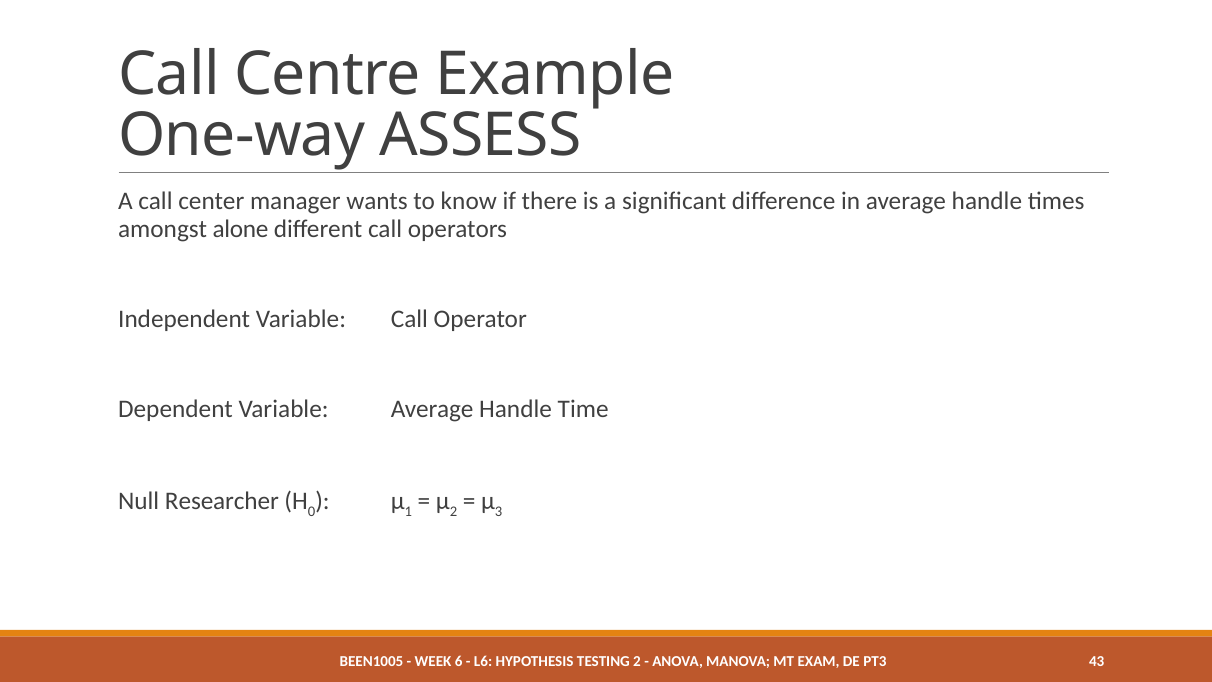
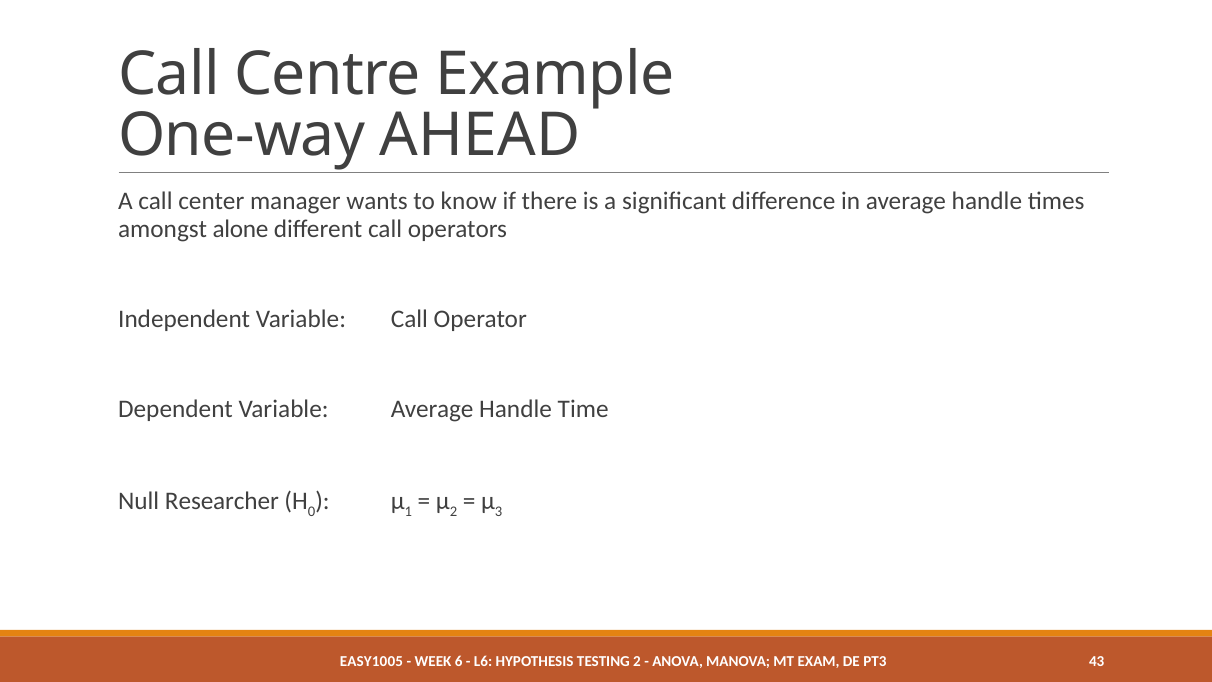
ASSESS: ASSESS -> AHEAD (480, 136)
BEEN1005: BEEN1005 -> EASY1005 (371, 661)
